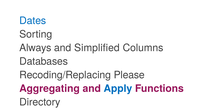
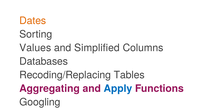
Dates colour: blue -> orange (33, 21)
Always: Always -> Values (35, 48)
Please: Please -> Tables (129, 75)
Directory: Directory -> Googling (40, 102)
